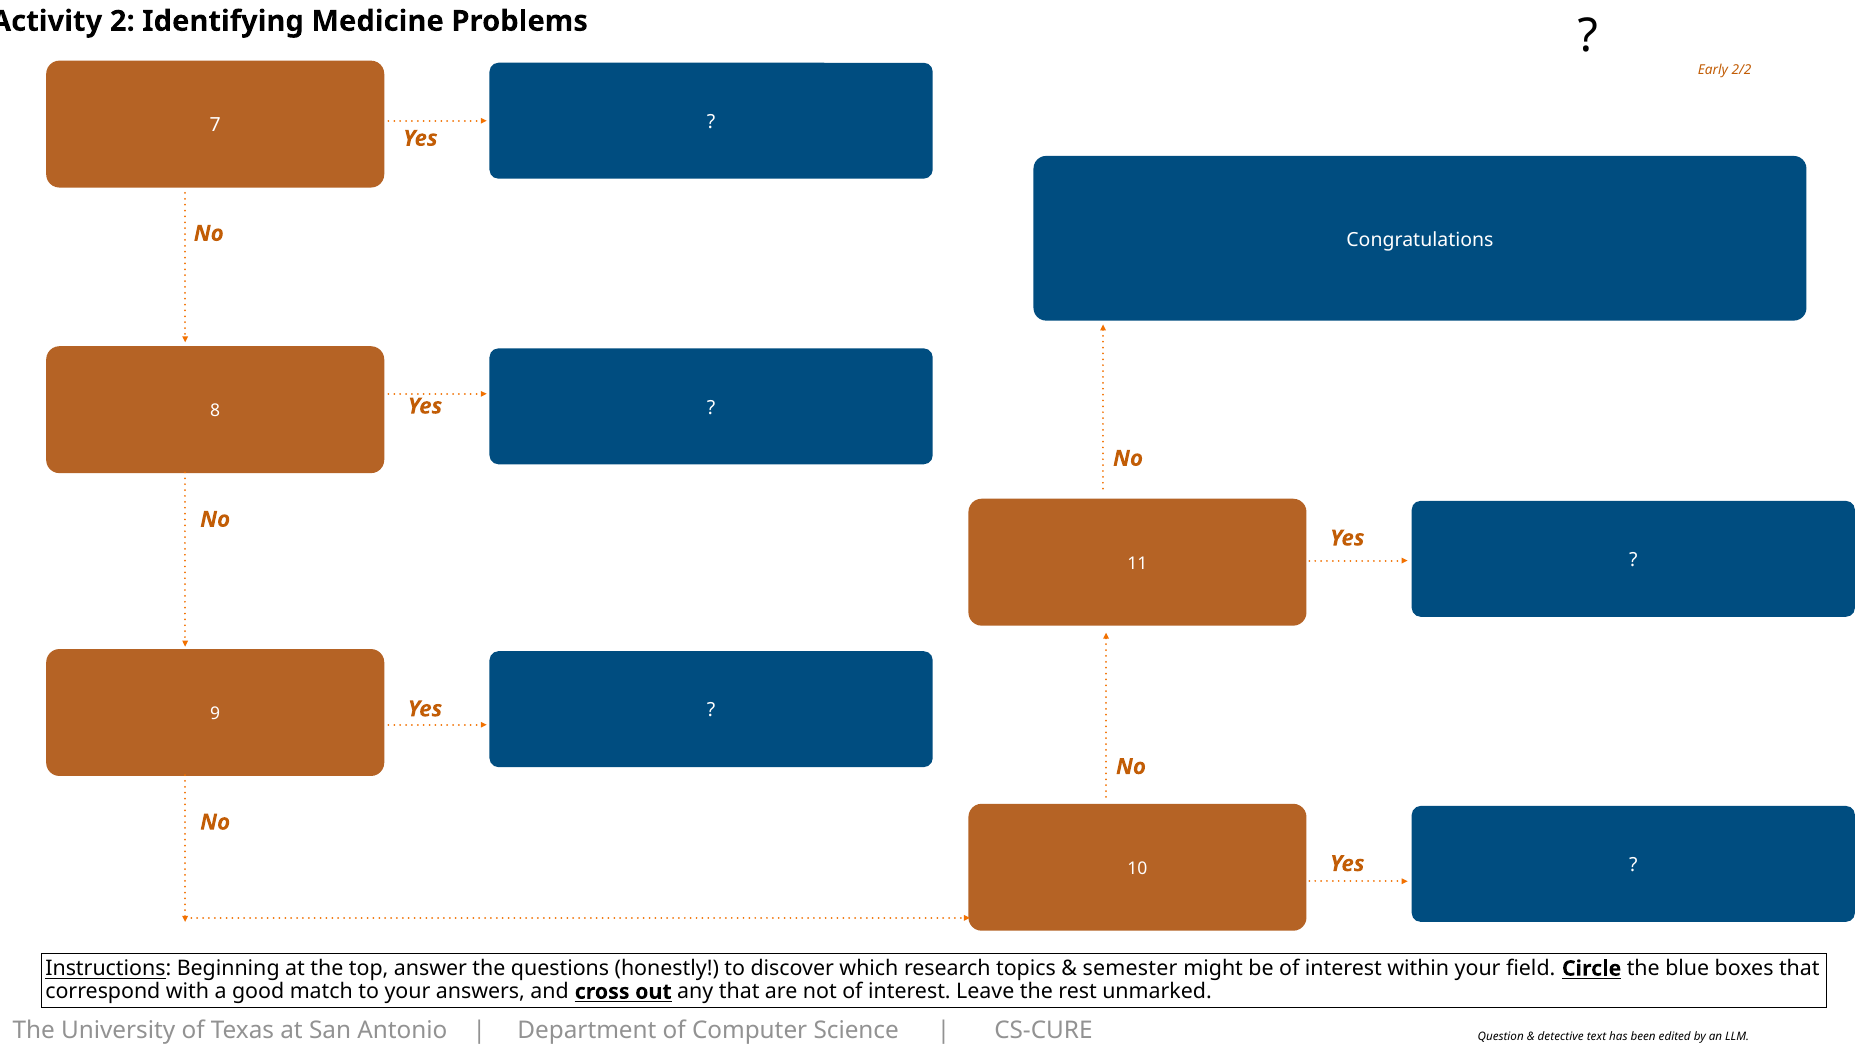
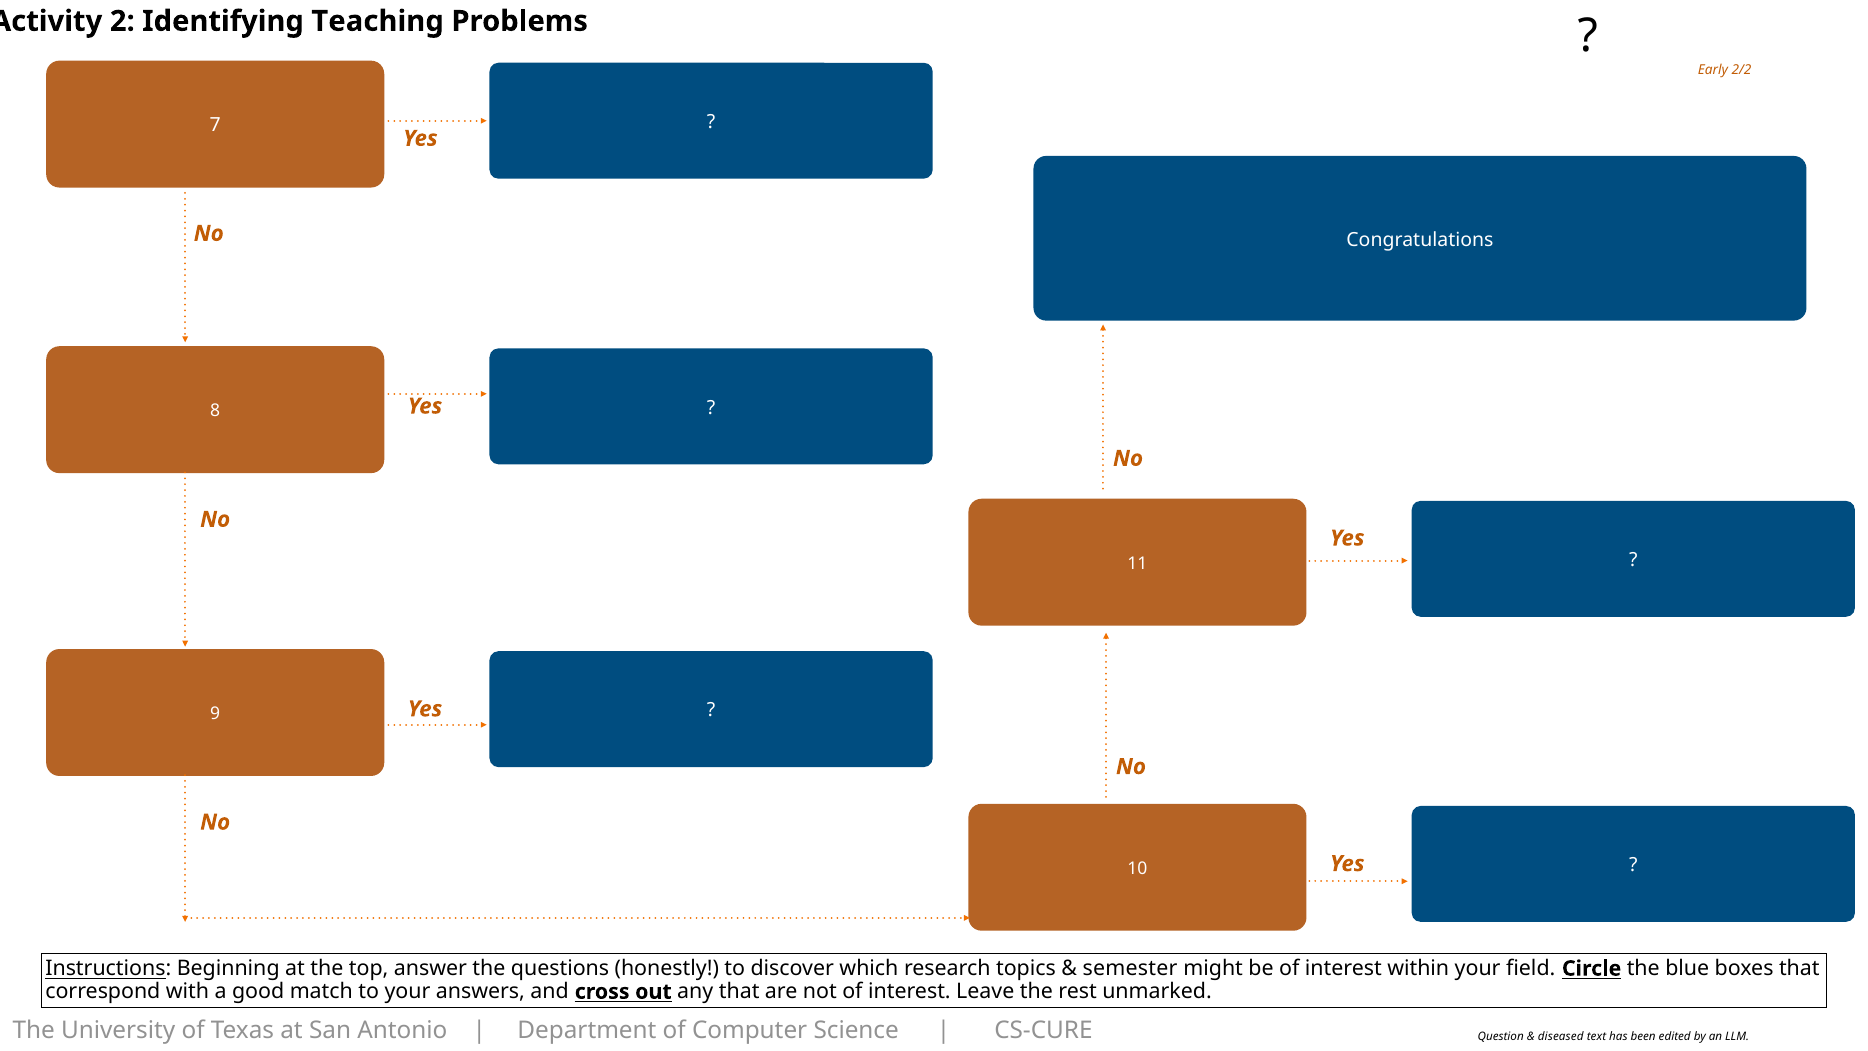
Medicine: Medicine -> Teaching (378, 21)
detective: detective -> diseased (1561, 1036)
